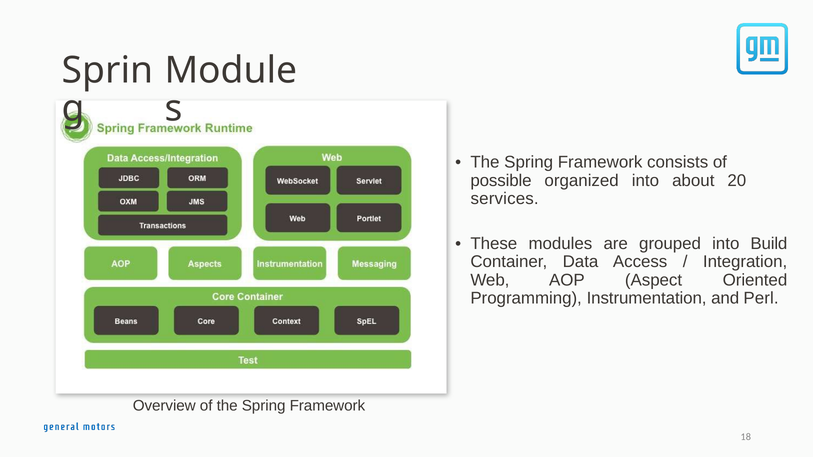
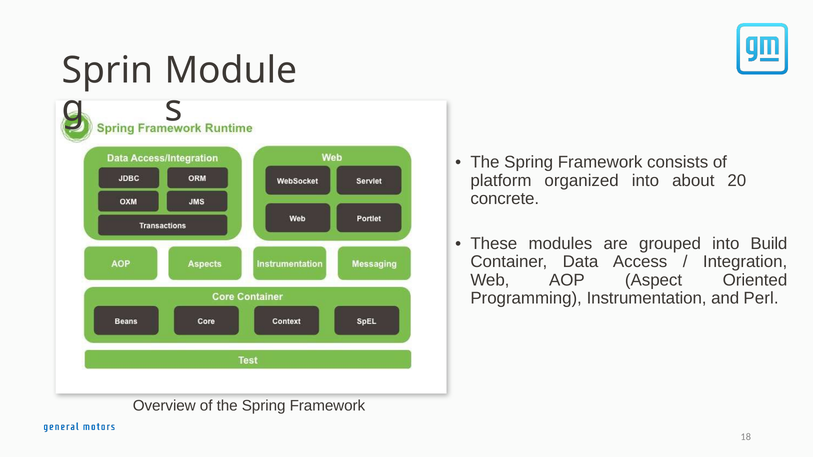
possible: possible -> platform (501, 181)
services: services -> concrete (505, 199)
